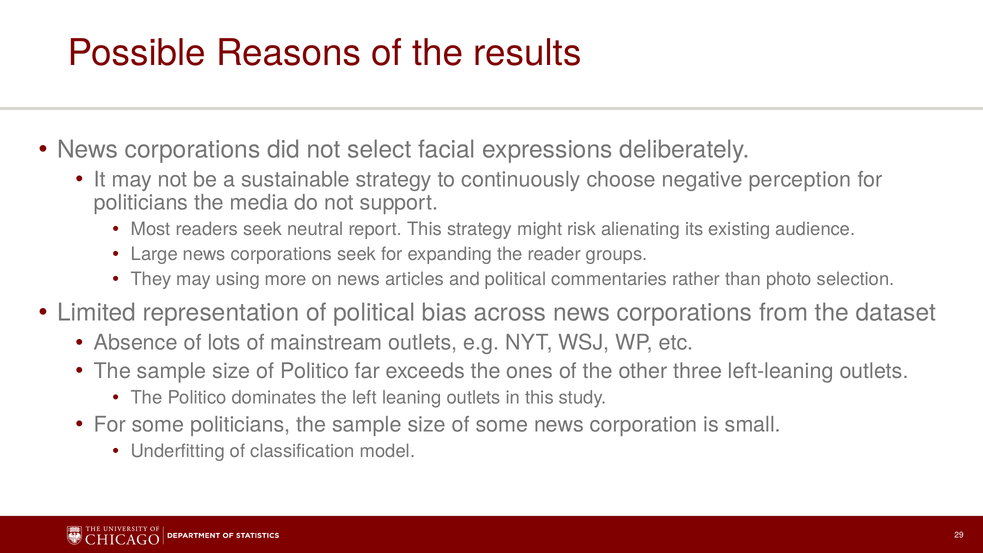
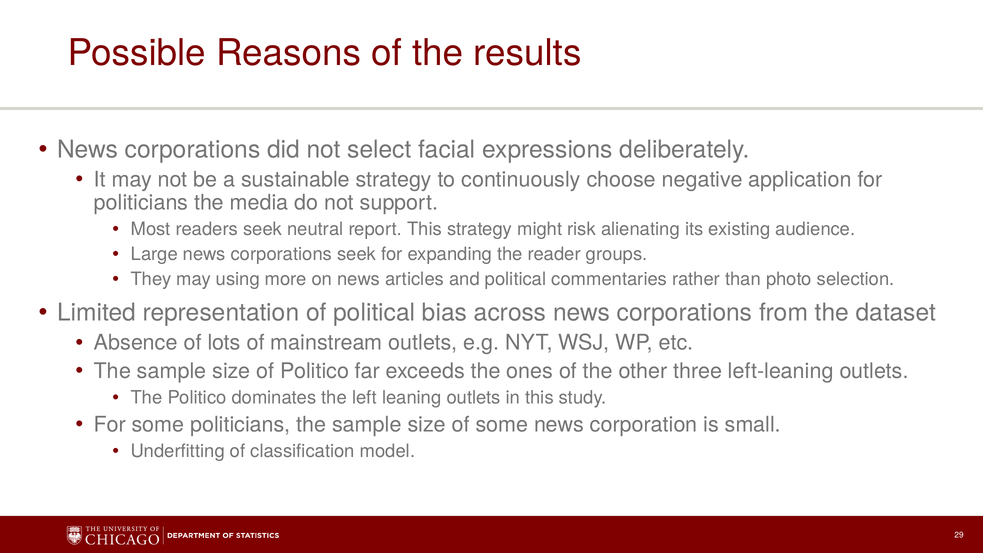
perception: perception -> application (800, 179)
